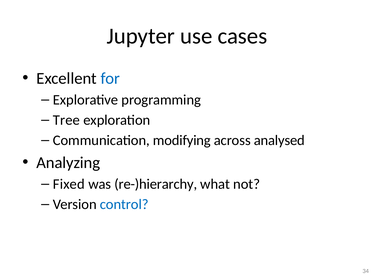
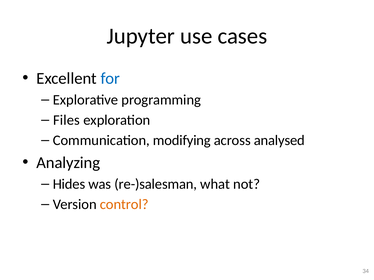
Tree: Tree -> Files (66, 120)
Fixed: Fixed -> Hides (69, 184)
re-)hierarchy: re-)hierarchy -> re-)salesman (156, 184)
control colour: blue -> orange (124, 205)
